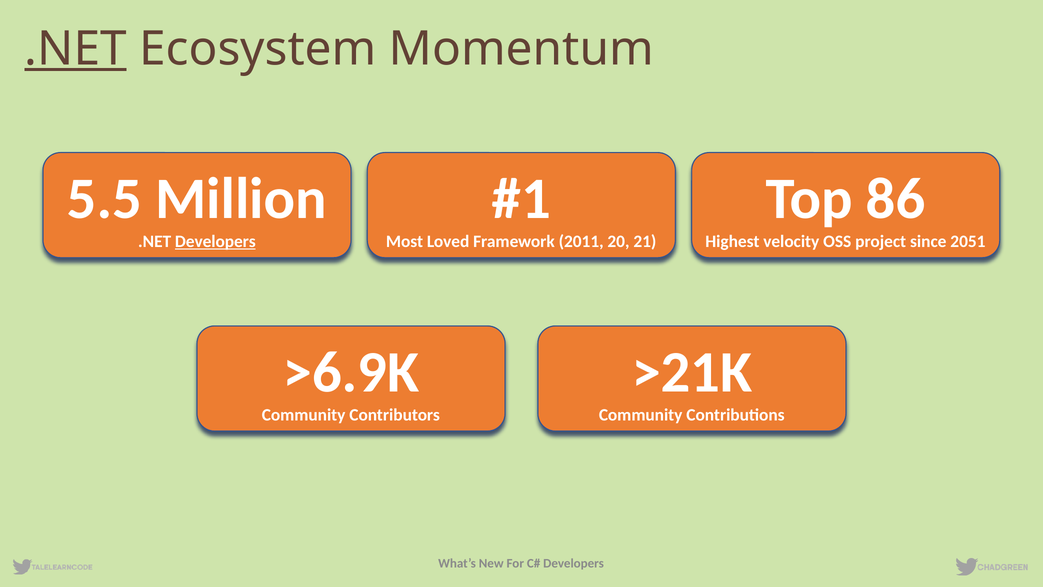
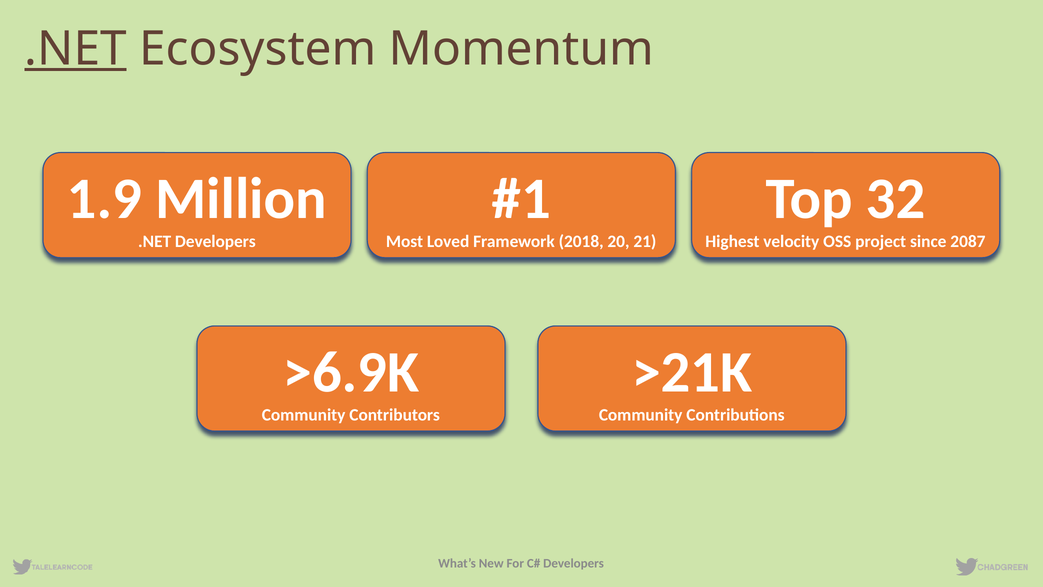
5.5: 5.5 -> 1.9 (104, 199)
86: 86 -> 32 (896, 199)
Developers underline: present -> none (215, 241)
2011: 2011 -> 2018 (581, 241)
2051: 2051 -> 2087 (968, 241)
